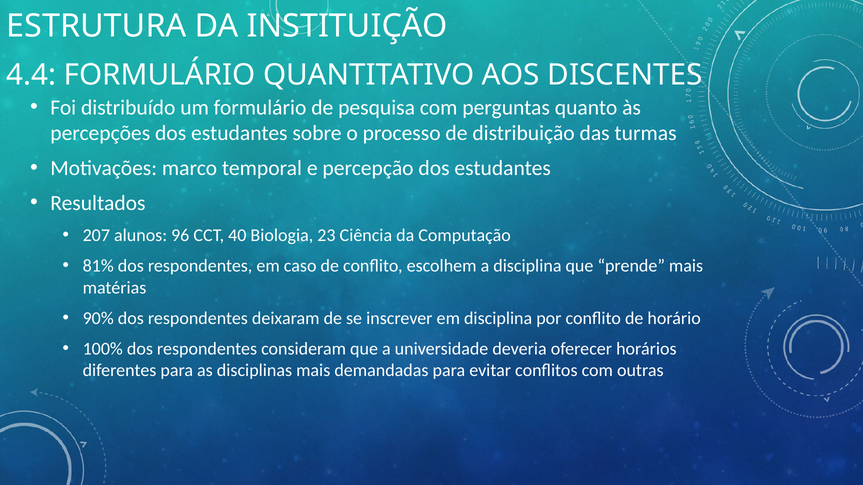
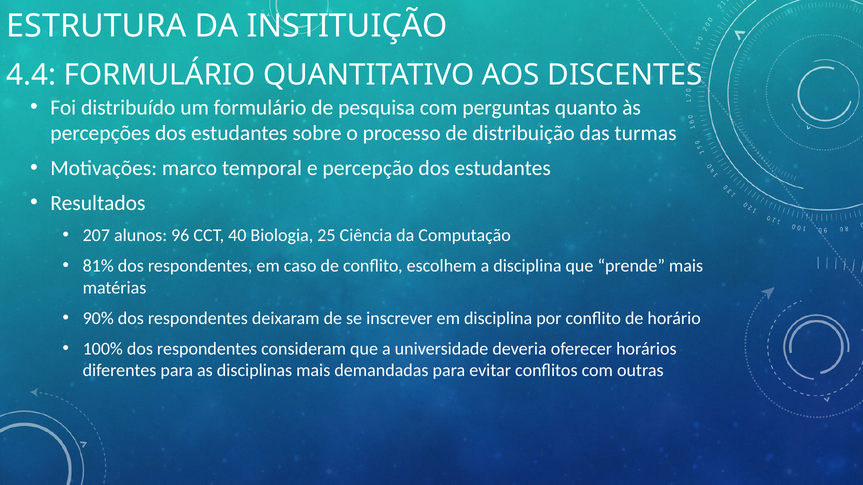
23: 23 -> 25 (326, 236)
